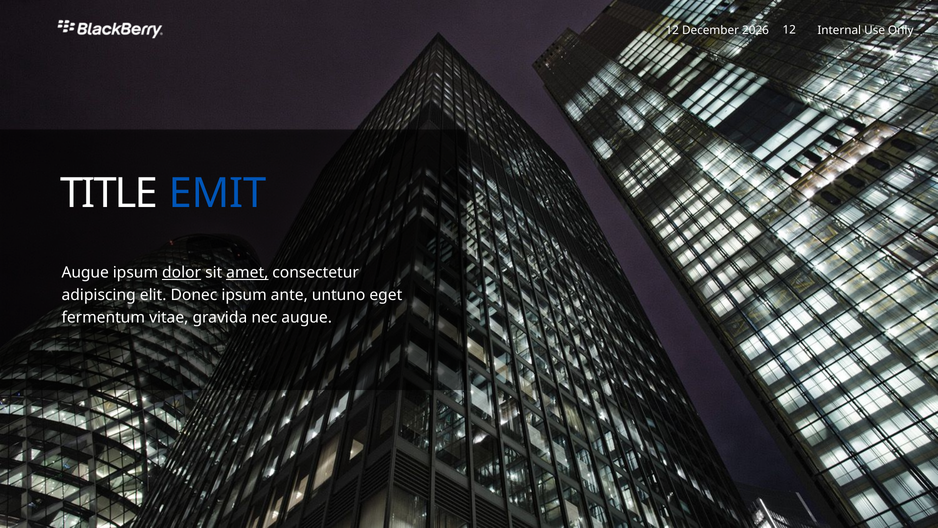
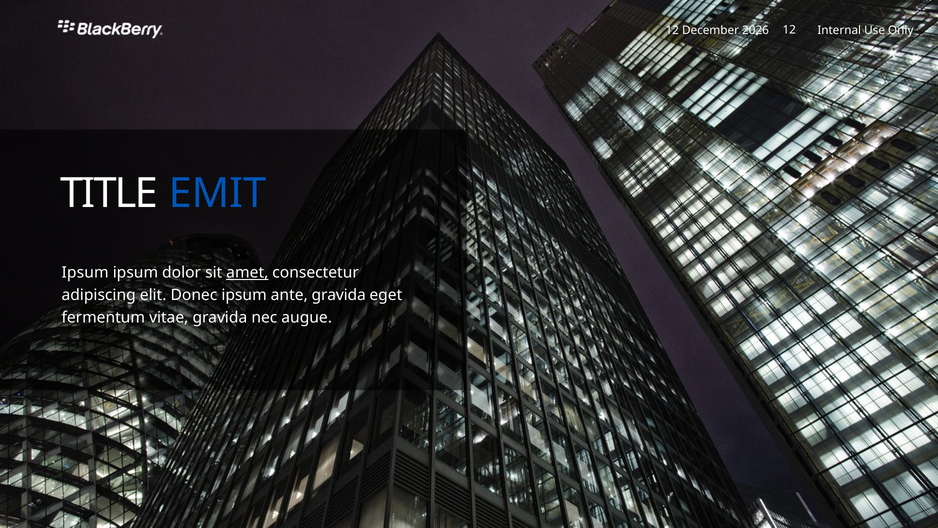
Augue: Augue -> Ipsum (85, 272)
dolor underline: present -> none (182, 272)
ante untuno: untuno -> gravida (339, 295)
